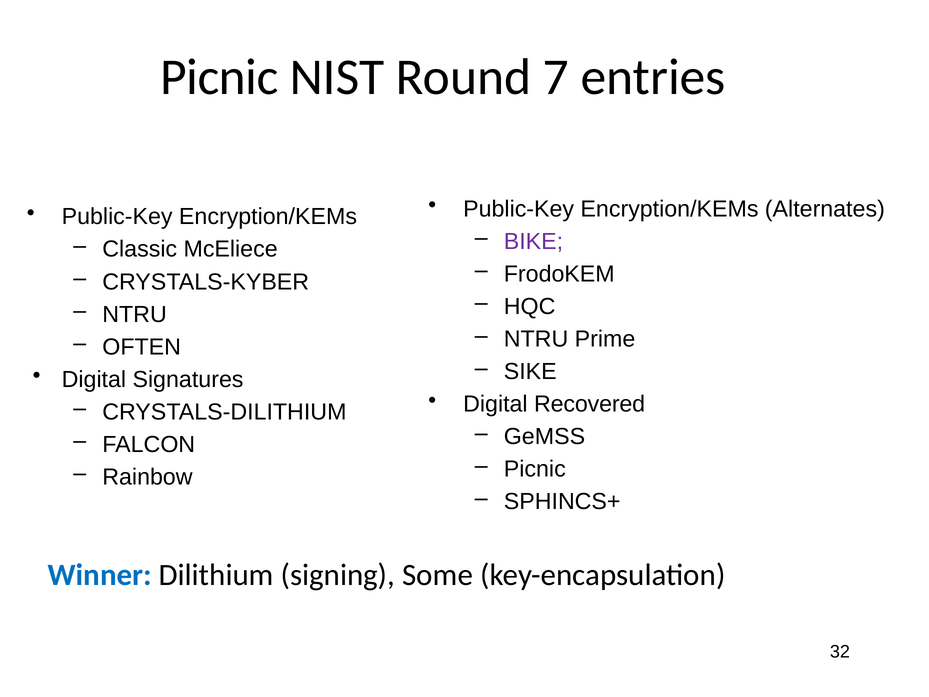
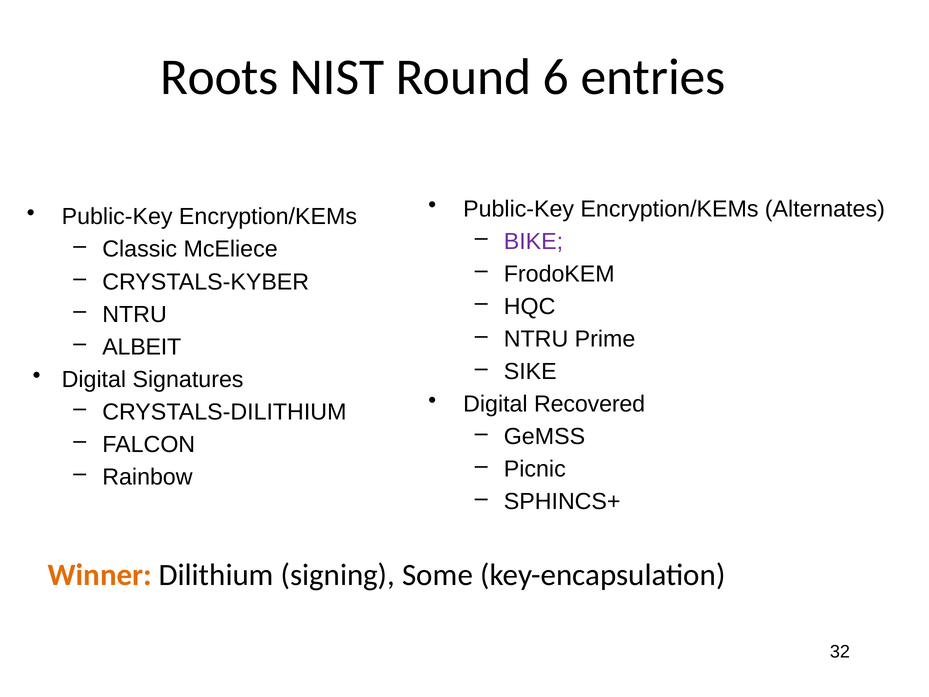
Picnic: Picnic -> Roots (219, 77)
7: 7 -> 6 (556, 77)
OFTEN: OFTEN -> ALBEIT (142, 347)
Winner colour: blue -> orange (100, 575)
